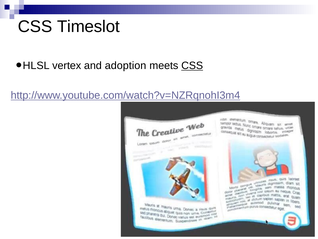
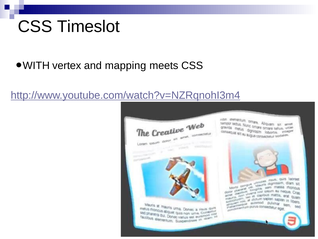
HLSL: HLSL -> WITH (36, 66)
adoption: adoption -> mapping (126, 66)
CSS underline: present -> none (192, 66)
